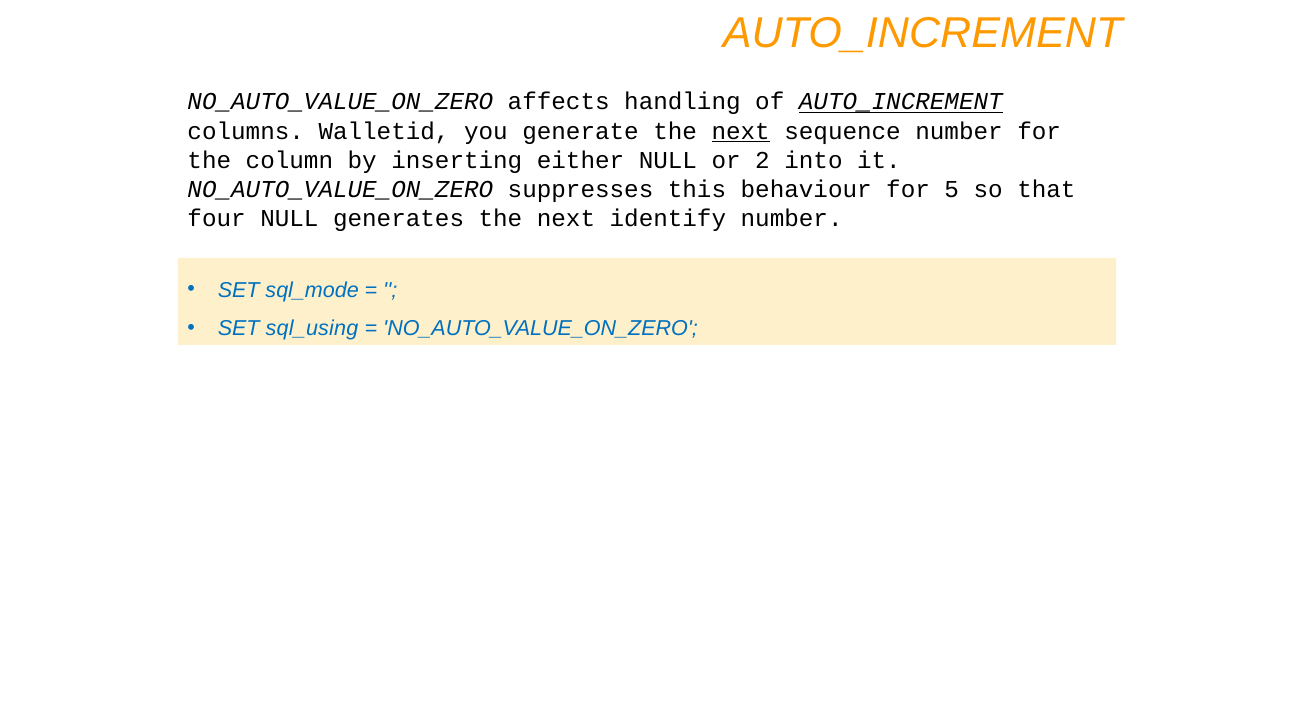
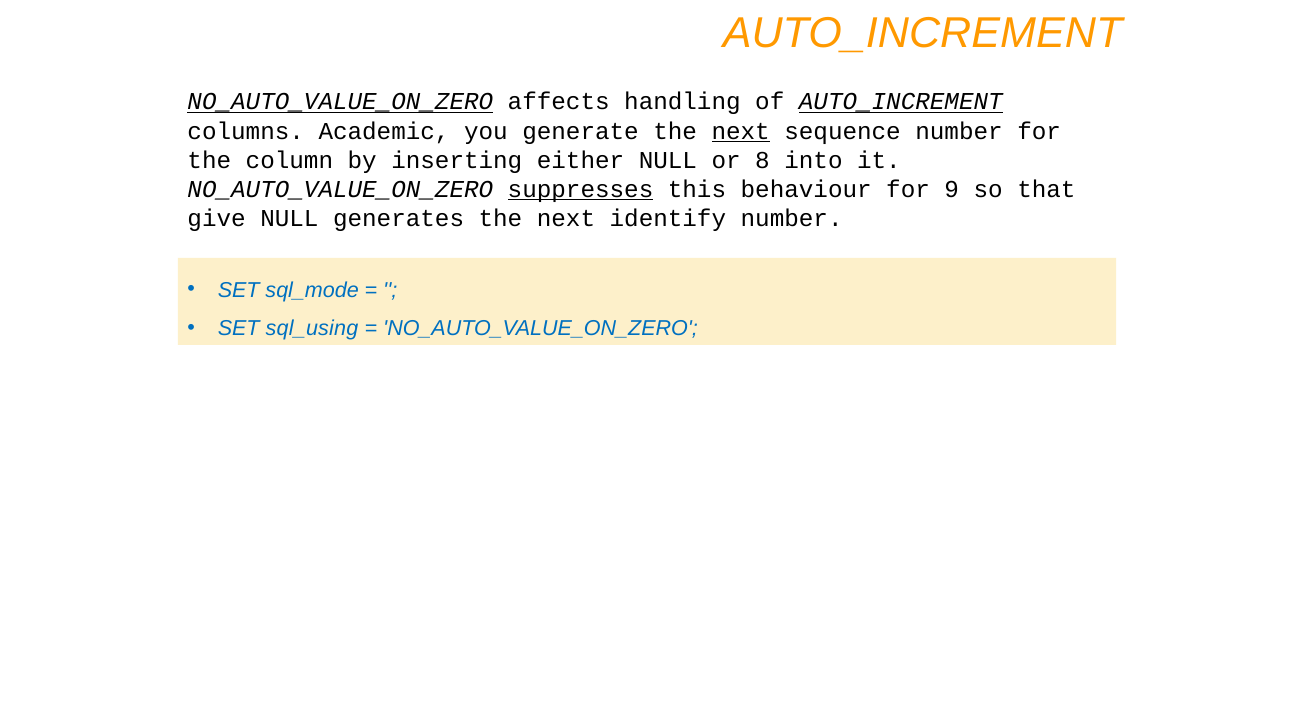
NO_AUTO_VALUE_ON_ZERO underline: none -> present (340, 102)
Walletid: Walletid -> Academic (384, 131)
2: 2 -> 8 (763, 160)
suppresses underline: none -> present (581, 189)
5: 5 -> 9 (952, 189)
four: four -> give (217, 218)
